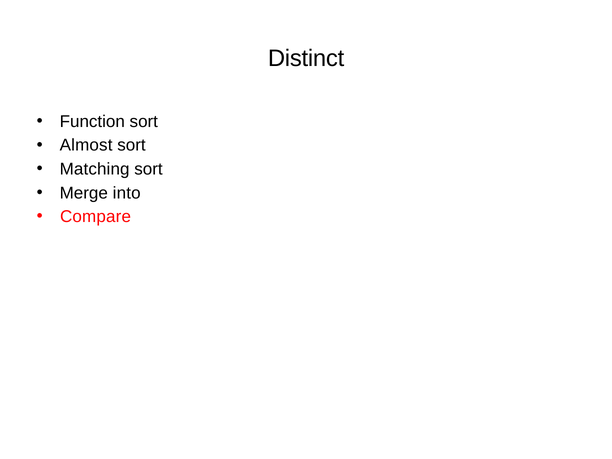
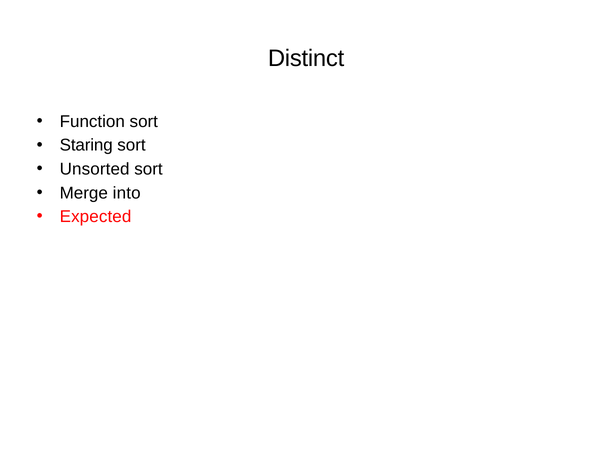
Almost: Almost -> Staring (86, 145)
Matching: Matching -> Unsorted (95, 169)
Compare: Compare -> Expected (96, 217)
